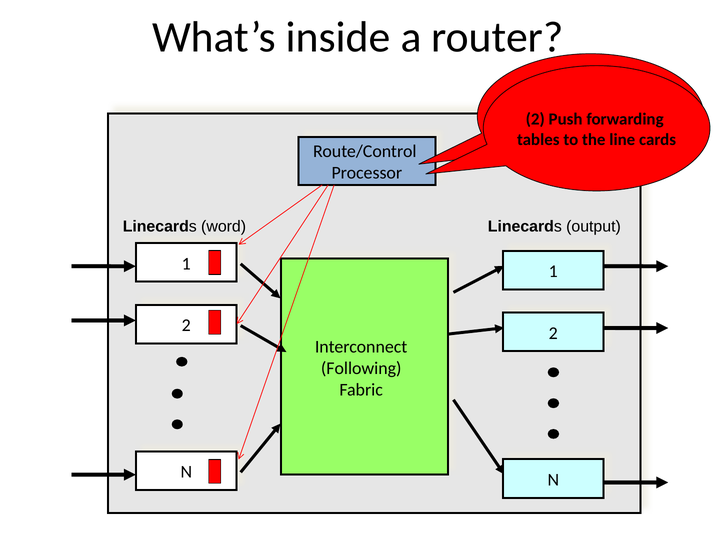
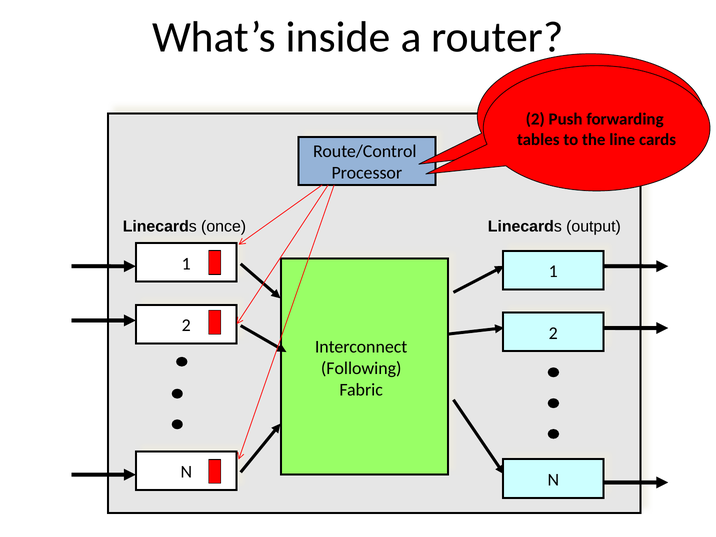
word: word -> once (224, 226)
